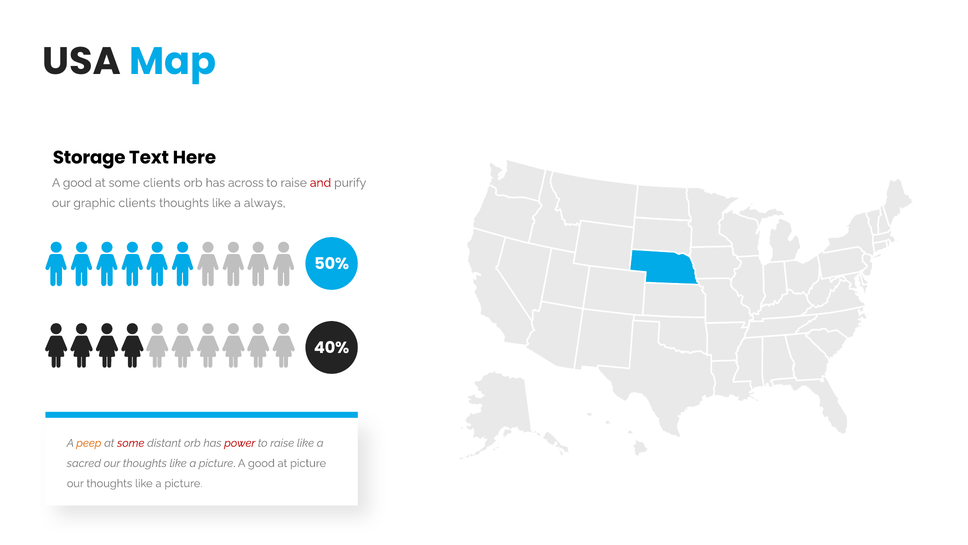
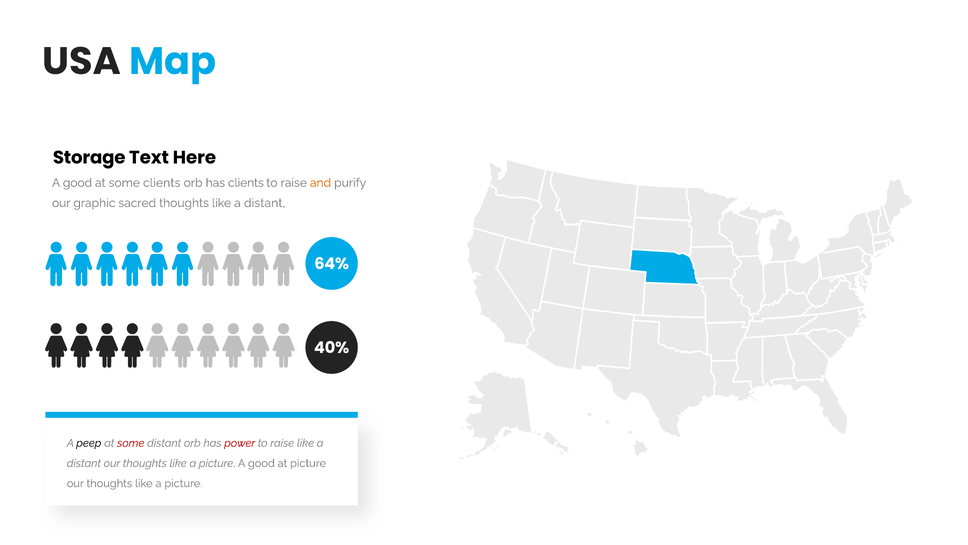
has across: across -> clients (246, 183)
and colour: red -> orange (320, 183)
graphic clients: clients -> sacred (137, 203)
thoughts like a always: always -> distant (265, 203)
50%: 50% -> 64% (332, 264)
peep colour: orange -> black (89, 443)
sacred: sacred -> distant (84, 463)
